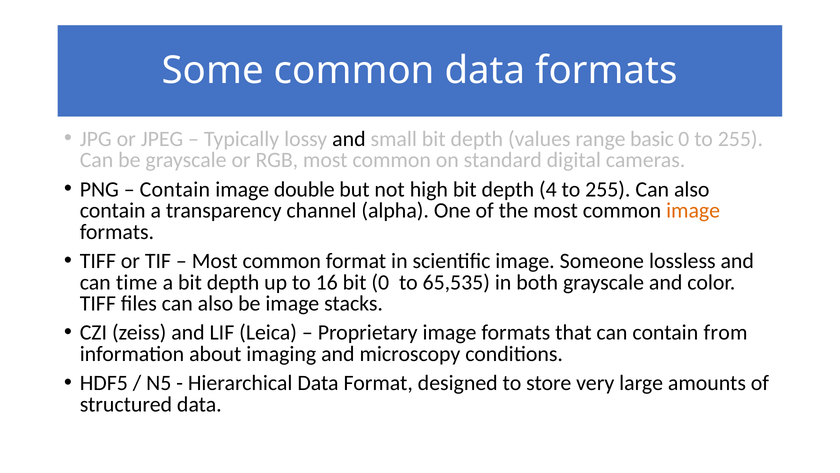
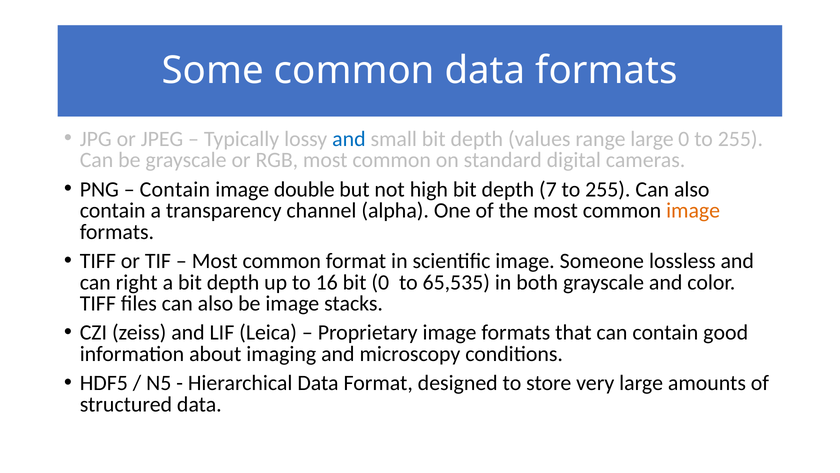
and colour: black -> blue (349, 139)
range basic: basic -> large (652, 139)
4: 4 -> 7 (548, 189)
time: time -> right (137, 282)
from: from -> good (726, 332)
